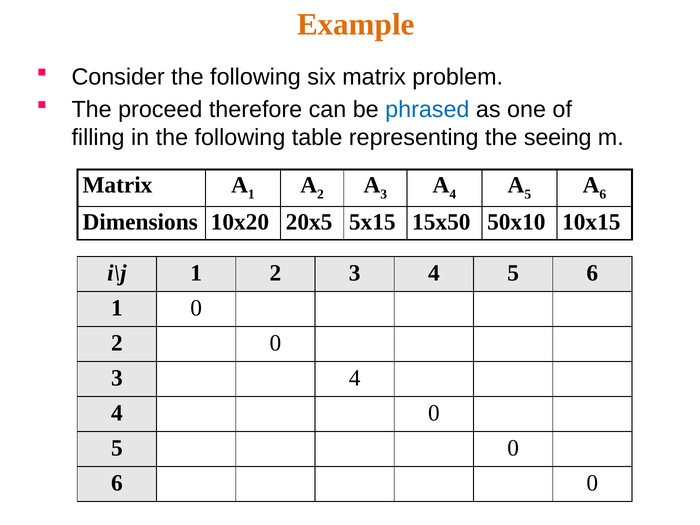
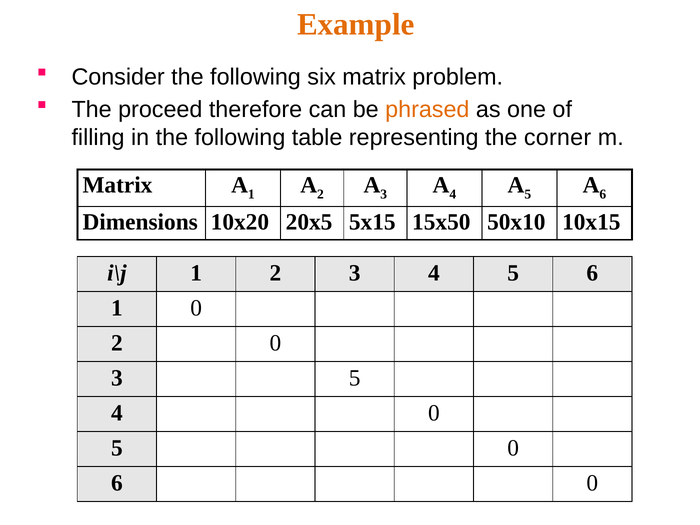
phrased colour: blue -> orange (427, 109)
seeing: seeing -> corner (558, 137)
4: 4 -> 5 (355, 378)
